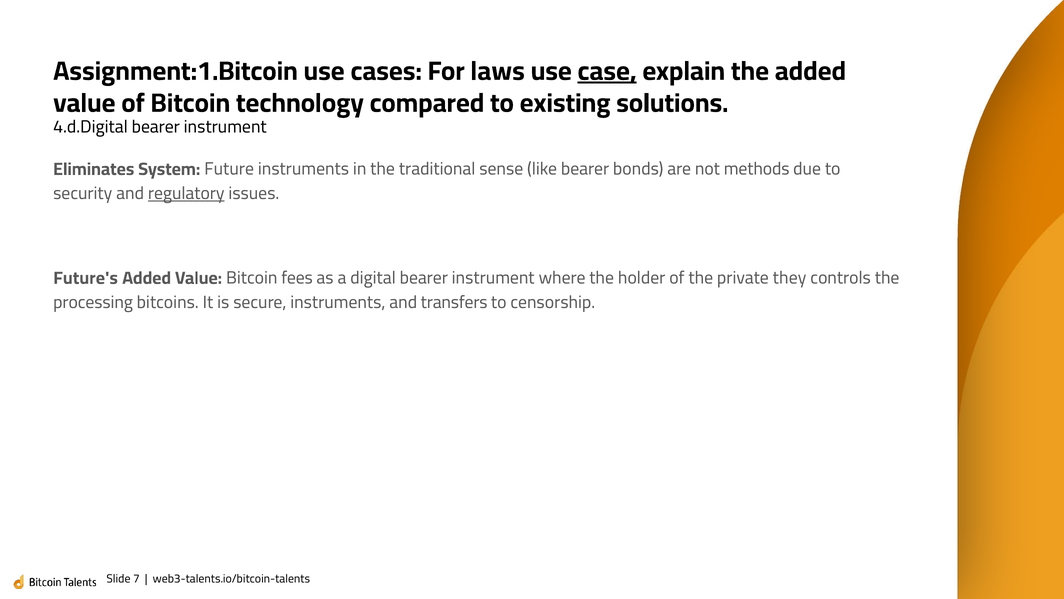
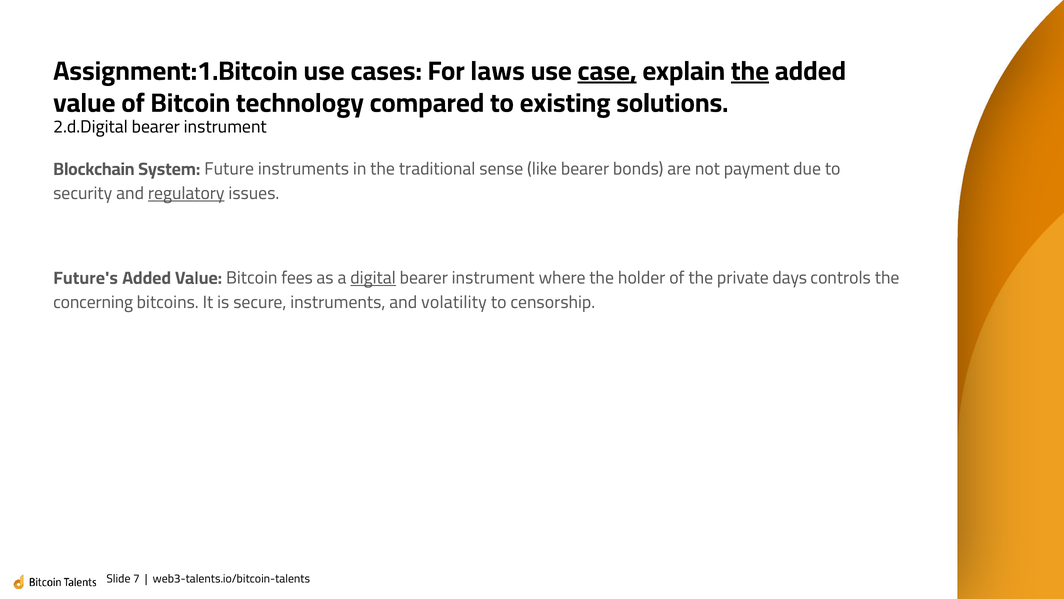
the underline: none -> present (750, 71)
4.d.Digital: 4.d.Digital -> 2.d.Digital (91, 127)
Eliminates: Eliminates -> Blockchain (94, 169)
methods: methods -> payment (757, 169)
digital underline: none -> present (373, 278)
they: they -> days (790, 278)
processing: processing -> concerning (93, 302)
transfers: transfers -> volatility (454, 302)
